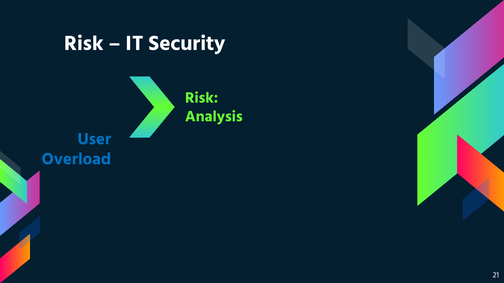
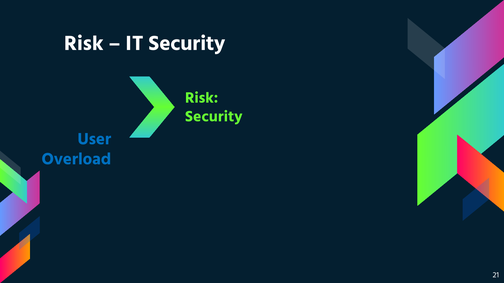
Analysis: Analysis -> Security (214, 117)
